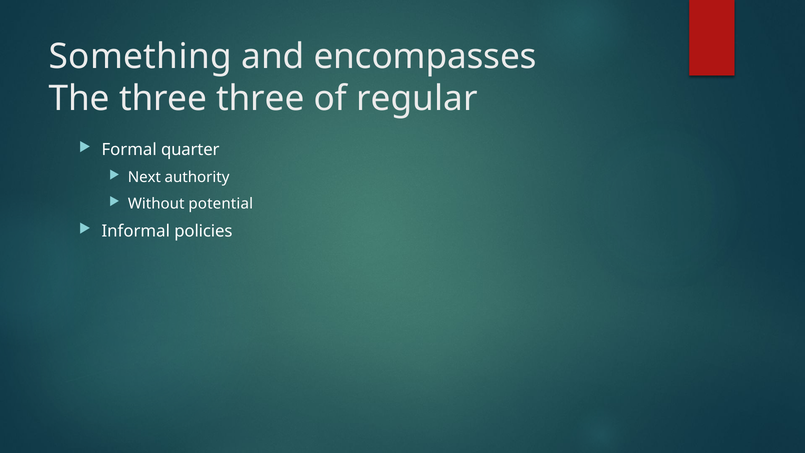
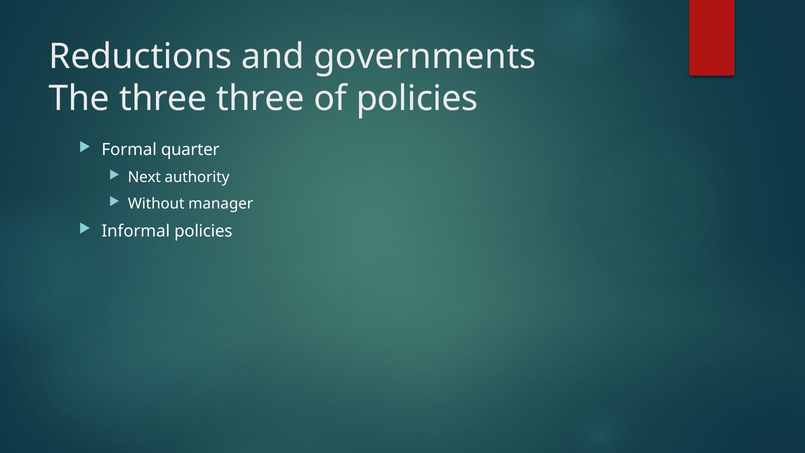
Something: Something -> Reductions (140, 57)
encompasses: encompasses -> governments (425, 57)
of regular: regular -> policies (417, 99)
potential: potential -> manager (221, 204)
